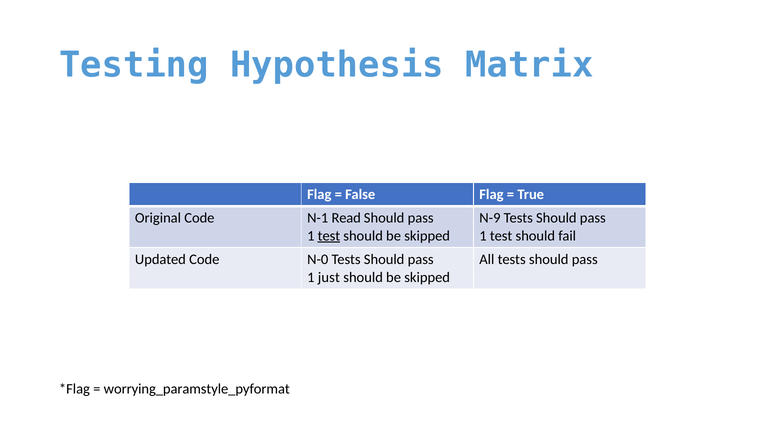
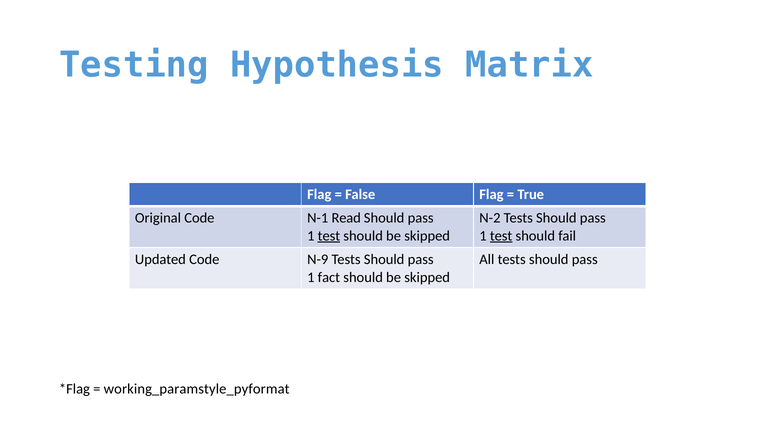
N-9: N-9 -> N-2 (490, 218)
test underline: none -> present (501, 236)
N-0: N-0 -> N-9 (318, 259)
just: just -> fact (329, 277)
worrying_paramstyle_pyformat: worrying_paramstyle_pyformat -> working_paramstyle_pyformat (197, 389)
